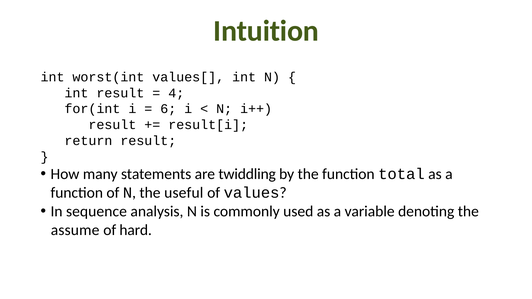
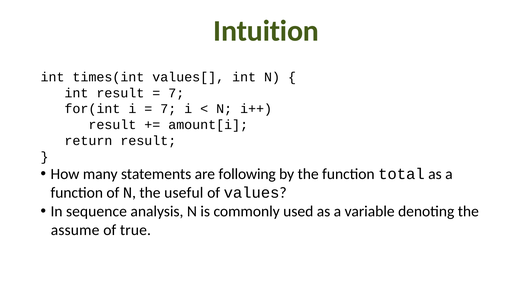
worst(int: worst(int -> times(int (108, 77)
4: 4 -> 7 (176, 93)
6: 6 -> 7 (168, 109)
result[i: result[i -> amount[i (208, 125)
twiddling: twiddling -> following (247, 174)
hard: hard -> true (135, 230)
